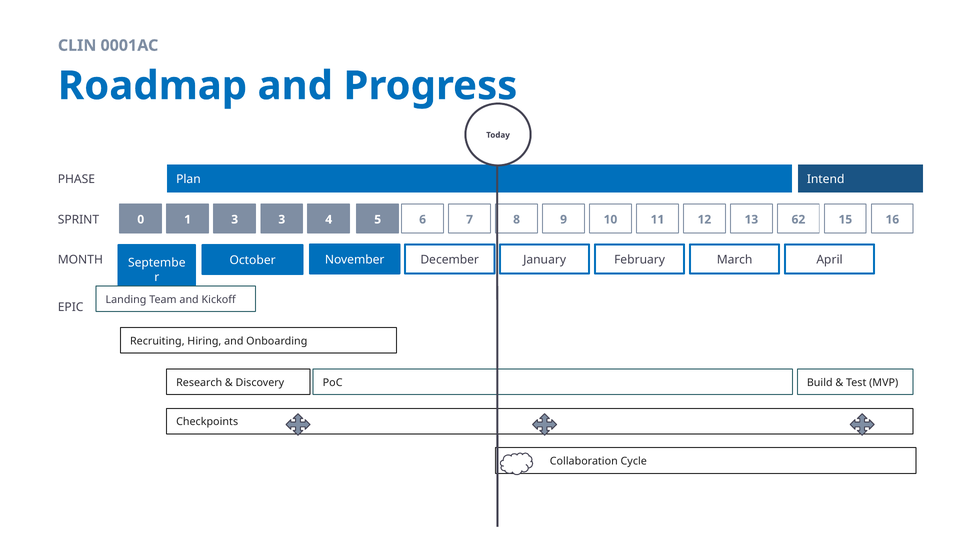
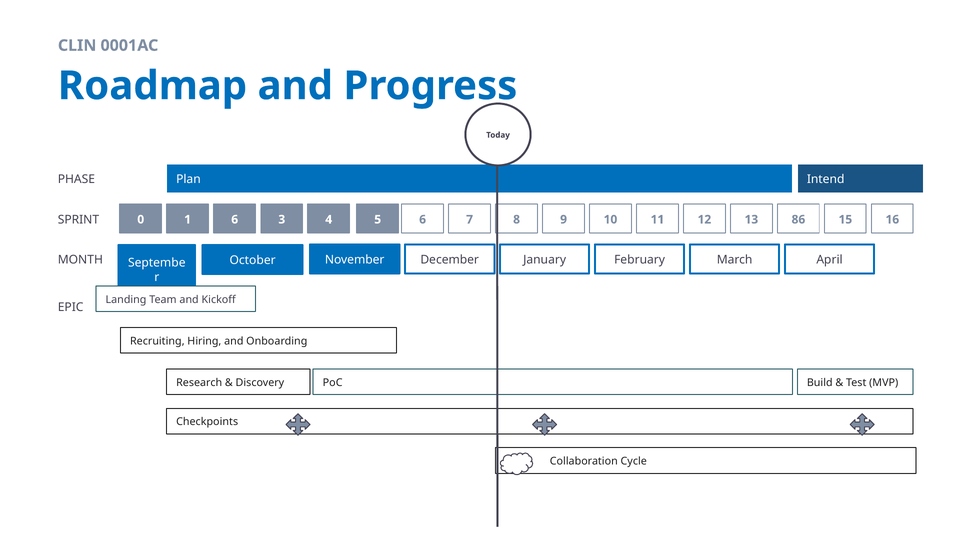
1 3: 3 -> 6 (235, 220)
62: 62 -> 86 (798, 220)
